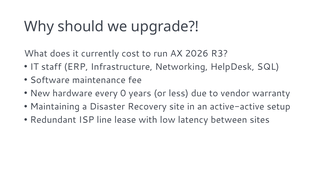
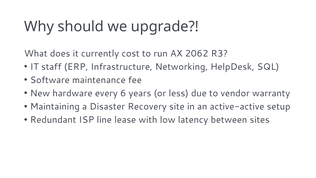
2026: 2026 -> 2062 (197, 53)
0: 0 -> 6 (123, 93)
